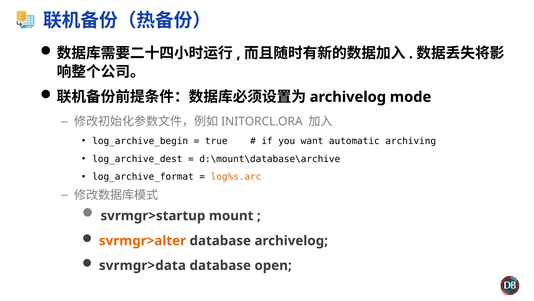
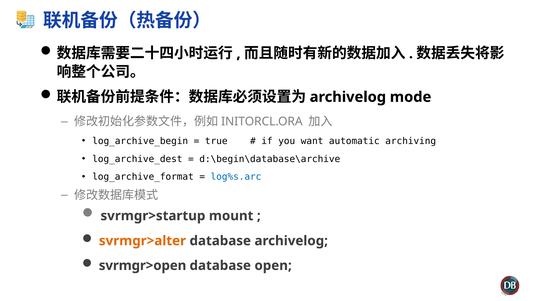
d:\mount\database\archive: d:\mount\database\archive -> d:\begin\database\archive (270, 159)
log%s.arc colour: orange -> blue (236, 177)
svrmgr>data: svrmgr>data -> svrmgr>open (143, 265)
